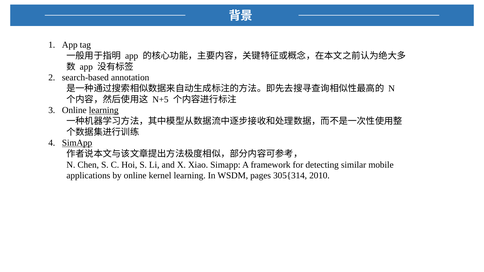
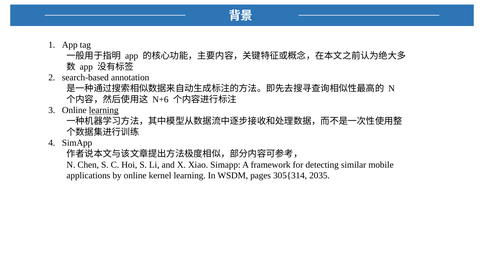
N+5: N+5 -> N+6 (160, 99)
SimApp underline: present -> none (77, 143)
2010: 2010 -> 2035 (319, 176)
